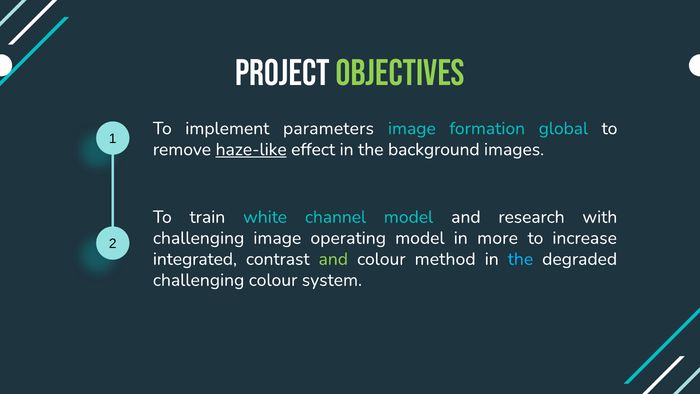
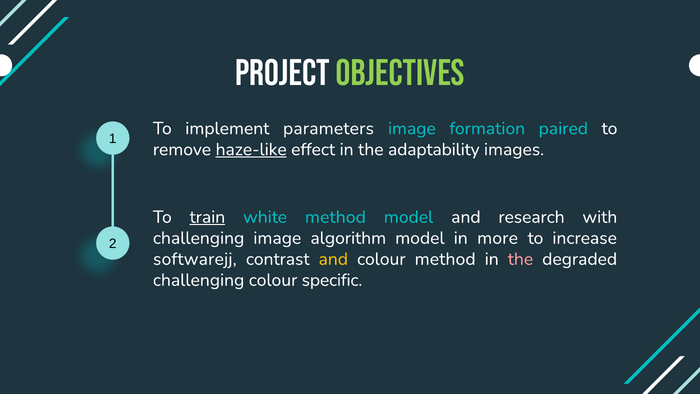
global: global -> paired (563, 128)
background: background -> adaptability (434, 149)
train underline: none -> present (207, 217)
white channel: channel -> method (335, 217)
operating: operating -> algorithm (348, 238)
integrated: integrated -> softwarejj (195, 259)
and colour: light green -> yellow (333, 259)
the colour: light blue -> pink (520, 259)
system: system -> specific (332, 280)
